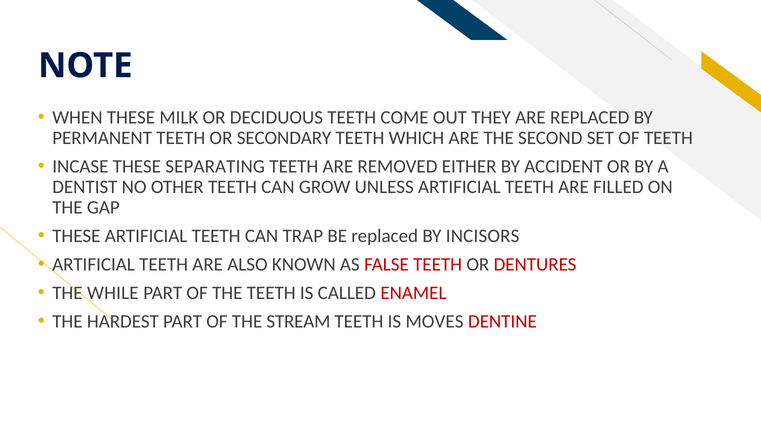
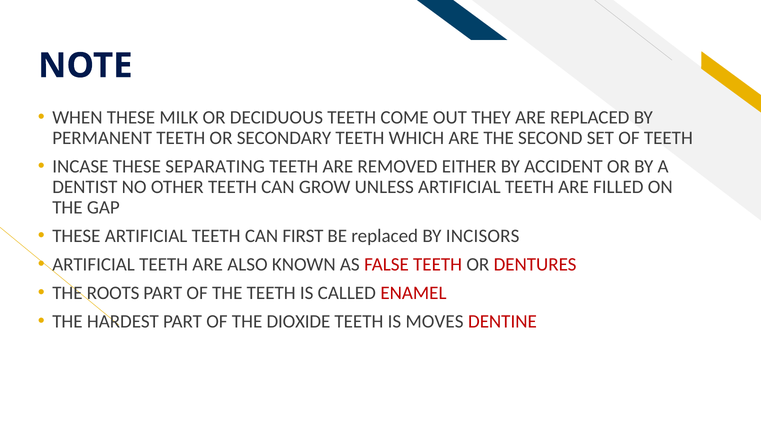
TRAP: TRAP -> FIRST (303, 236)
WHILE: WHILE -> ROOTS (113, 293)
STREAM: STREAM -> DIOXIDE (298, 321)
